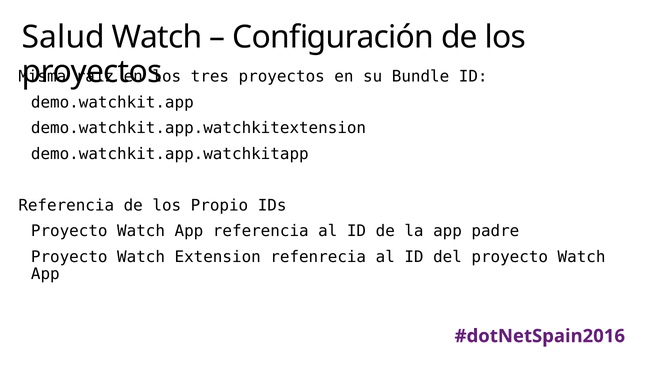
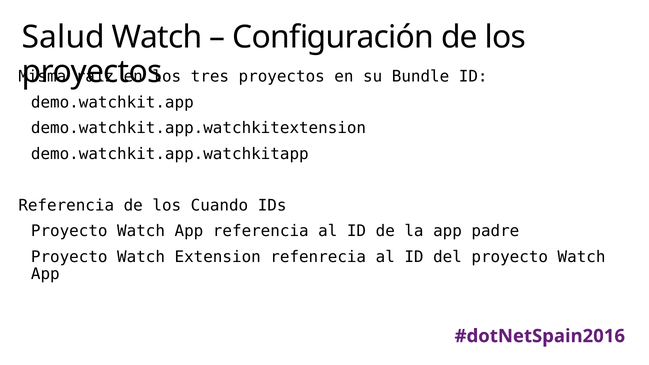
Propio: Propio -> Cuando (219, 205)
